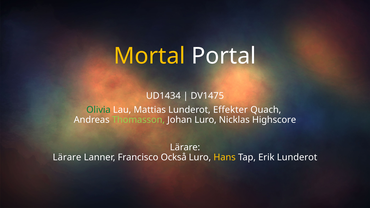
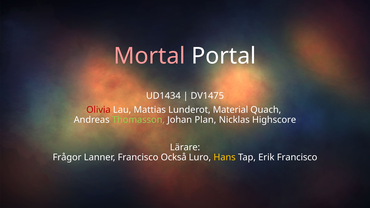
Mortal colour: yellow -> pink (150, 56)
Olivia colour: green -> red (98, 110)
Effekter: Effekter -> Material (231, 110)
Johan Luro: Luro -> Plan (205, 120)
Lärare: Lärare -> Frågor (67, 158)
Erik Lunderot: Lunderot -> Francisco (297, 158)
